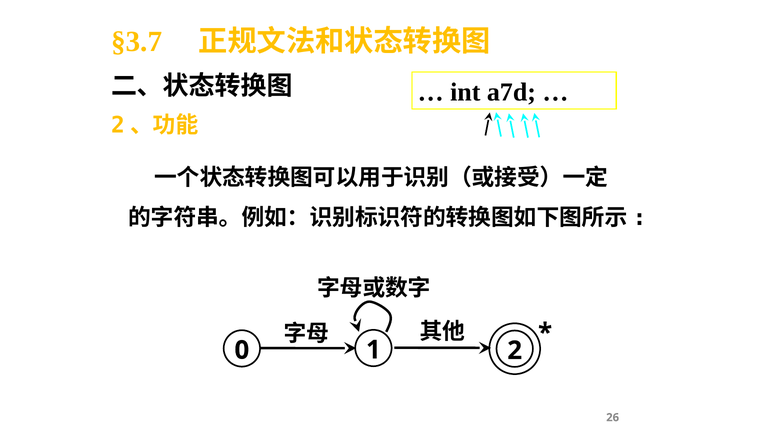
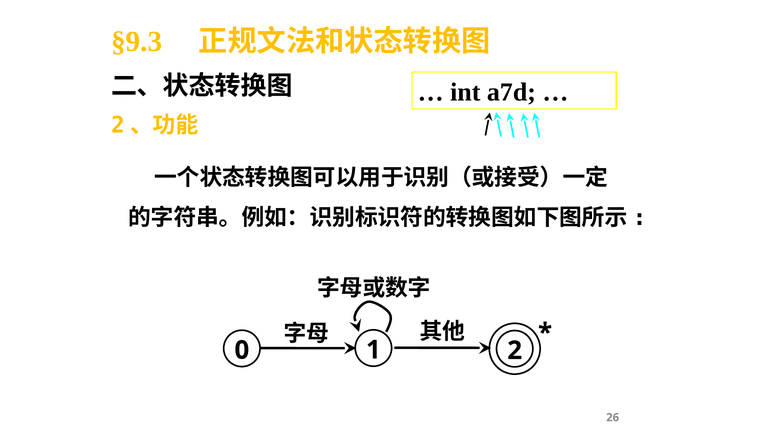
§3.7: §3.7 -> §9.3 (137, 42)
